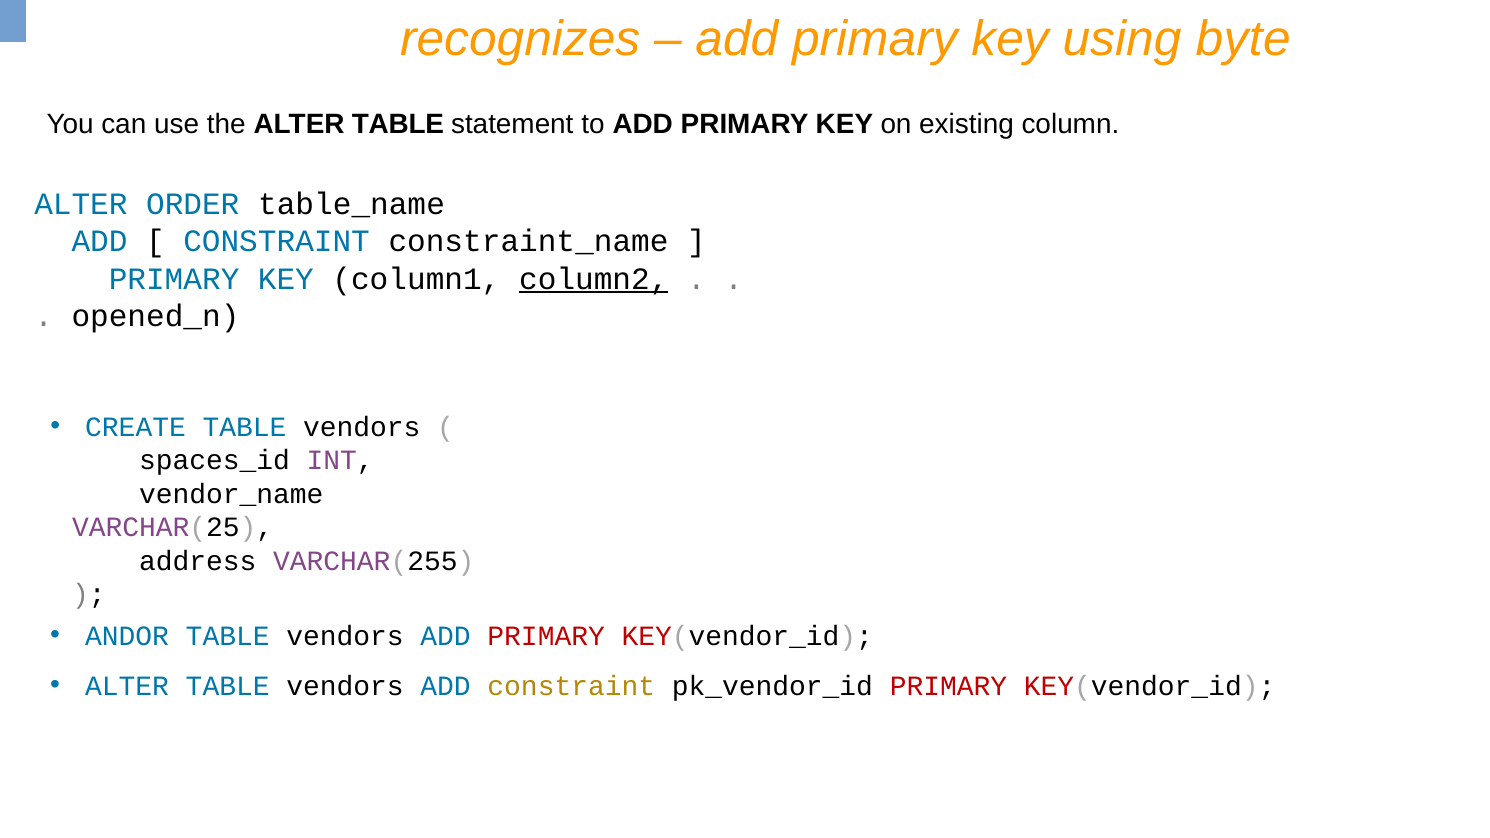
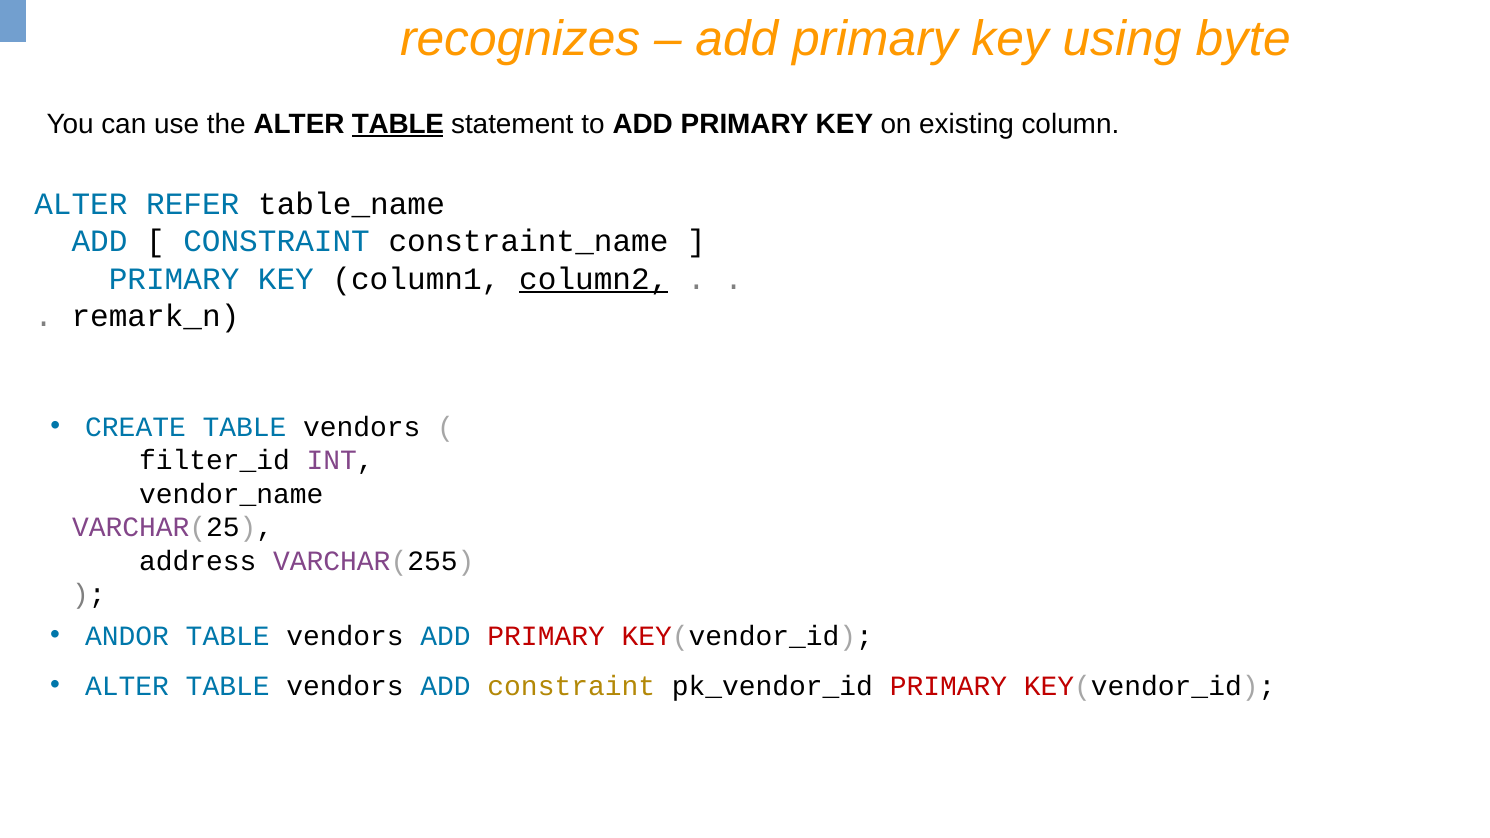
TABLE underline: none -> present (398, 124)
ORDER: ORDER -> REFER (193, 204)
opened_n: opened_n -> remark_n (155, 316)
spaces_id: spaces_id -> filter_id (215, 461)
